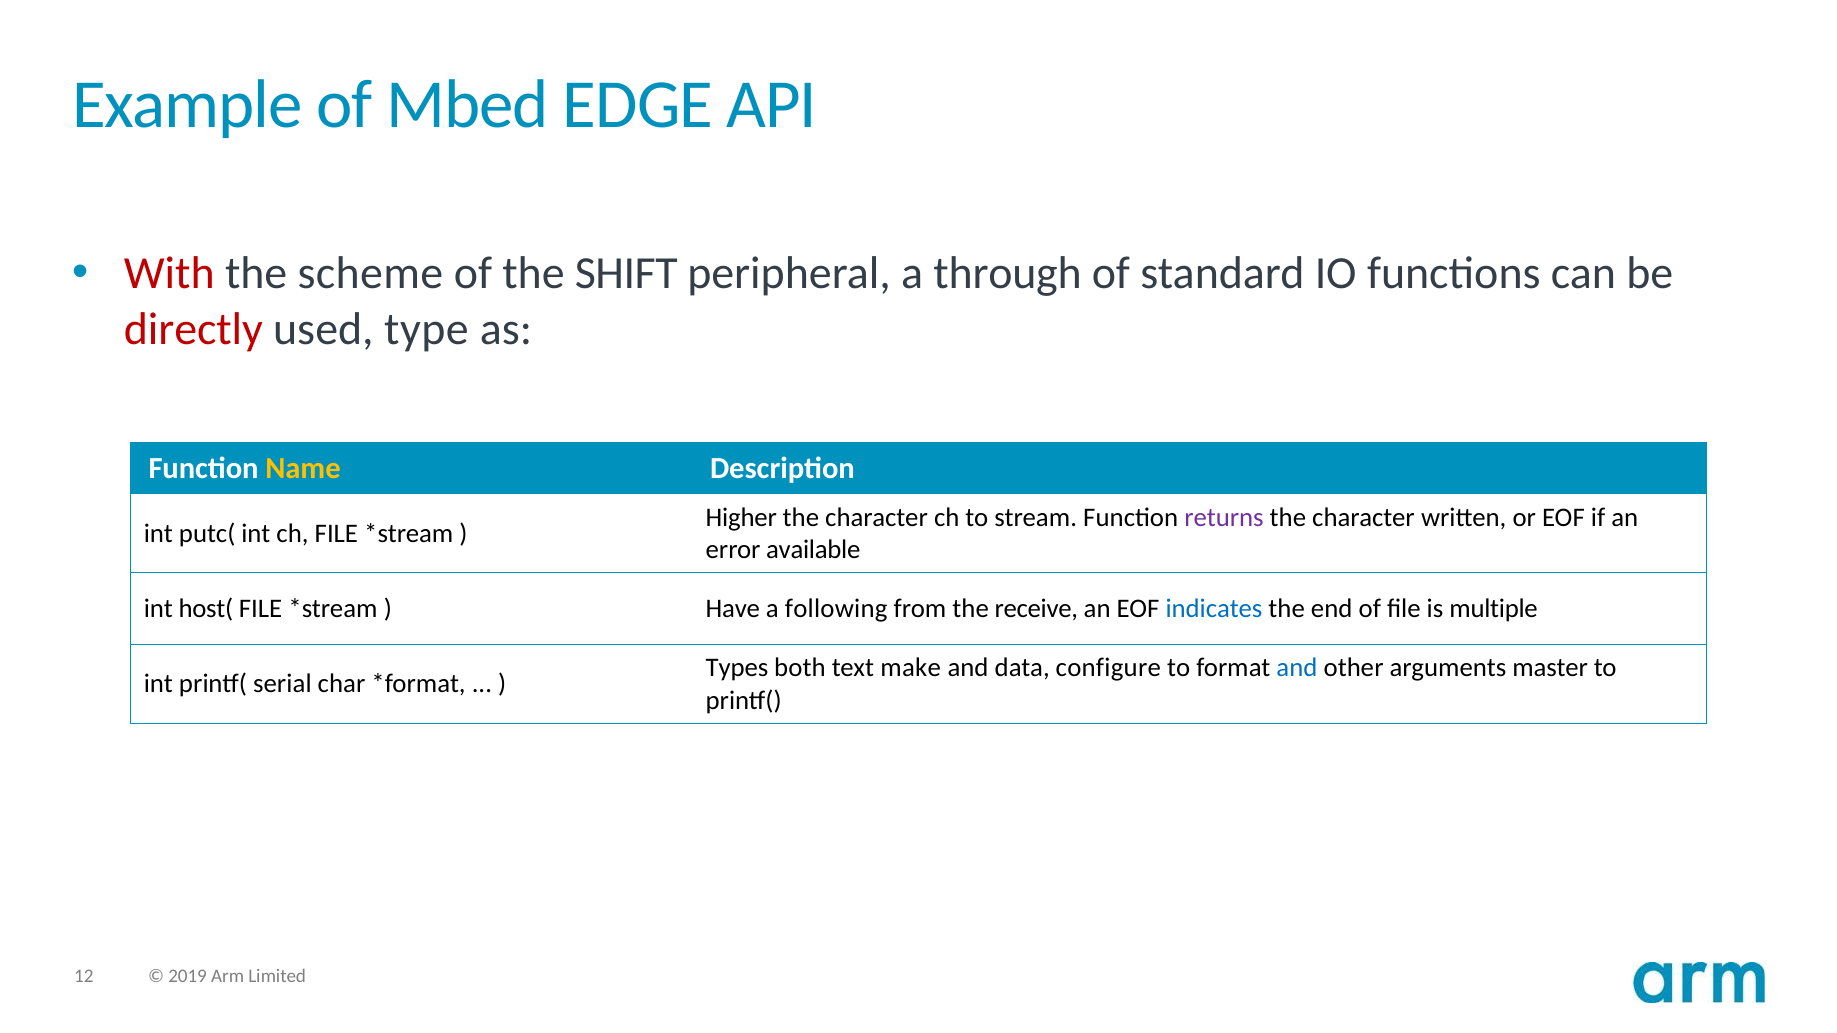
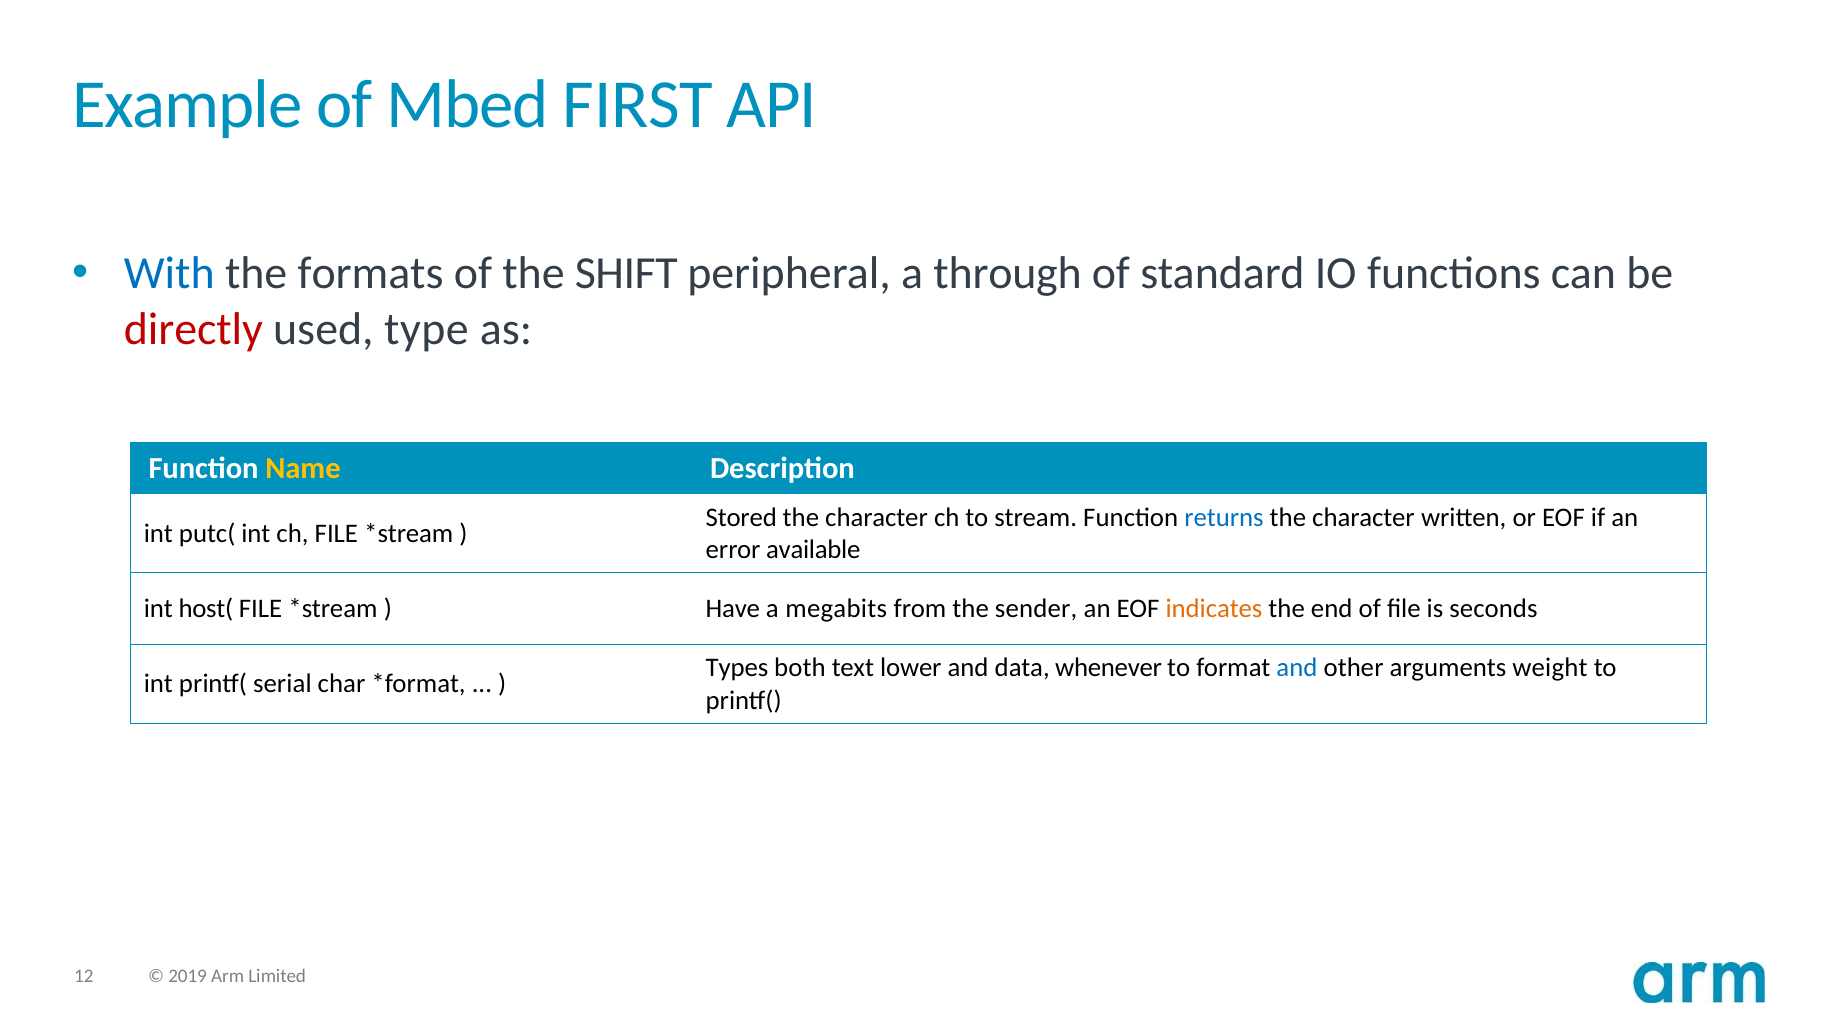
EDGE: EDGE -> FIRST (638, 105)
With colour: red -> blue (169, 274)
scheme: scheme -> formats (371, 274)
Higher: Higher -> Stored (741, 517)
returns colour: purple -> blue (1224, 517)
following: following -> megabits (836, 609)
receive: receive -> sender (1036, 609)
indicates colour: blue -> orange (1214, 609)
multiple: multiple -> seconds (1493, 609)
make: make -> lower (911, 668)
configure: configure -> whenever (1109, 668)
master: master -> weight (1550, 668)
